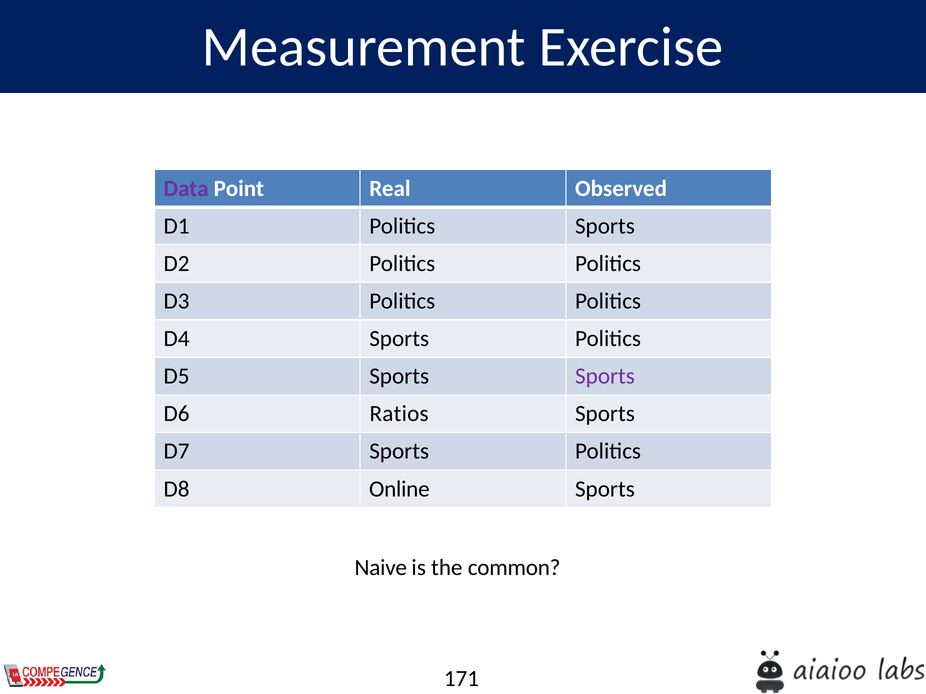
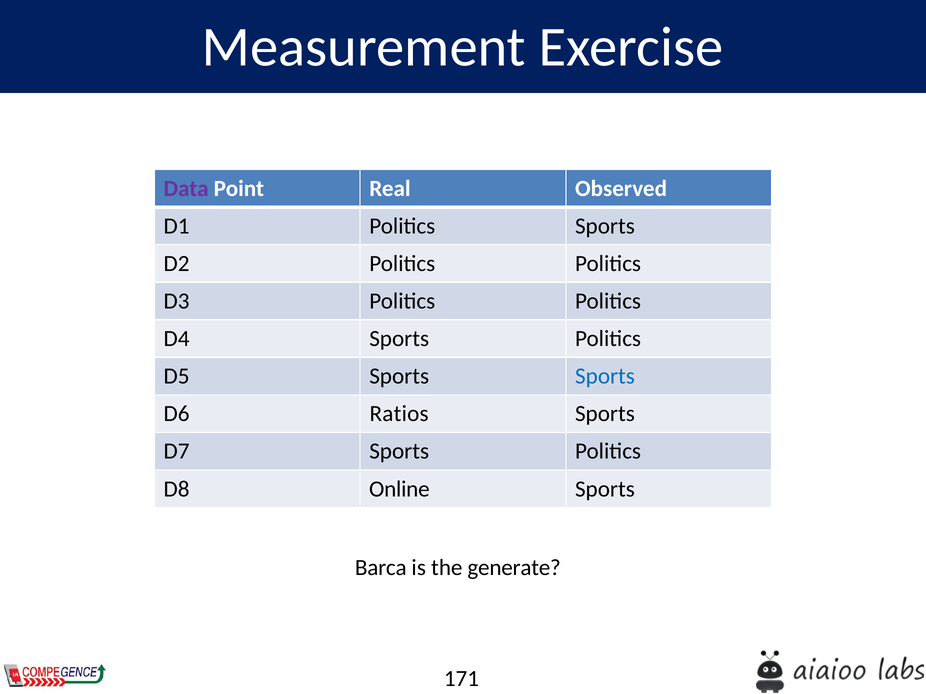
Sports colour: purple -> blue (605, 377)
Naive: Naive -> Barca (381, 568)
common: common -> generate (514, 568)
